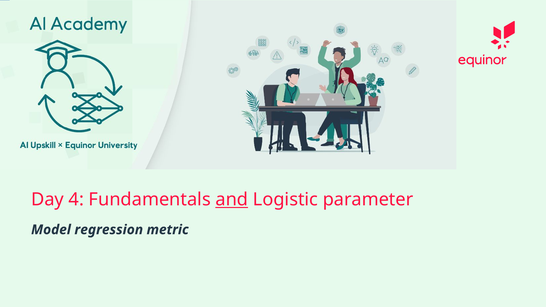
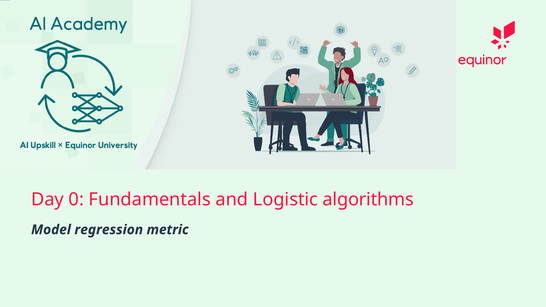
4: 4 -> 0 (76, 200)
and underline: present -> none (232, 200)
parameter: parameter -> algorithms (368, 200)
